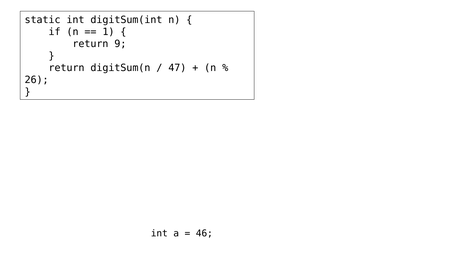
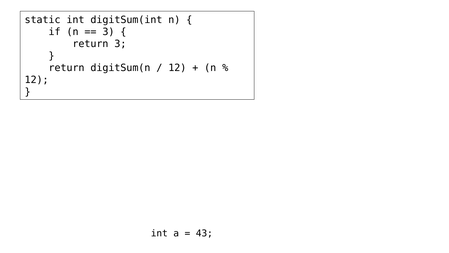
1: 1 -> 3 (108, 32)
return 9: 9 -> 3 (120, 44)
47: 47 -> 12 (177, 68)
26: 26 -> 12 (37, 80)
46: 46 -> 43 (204, 233)
